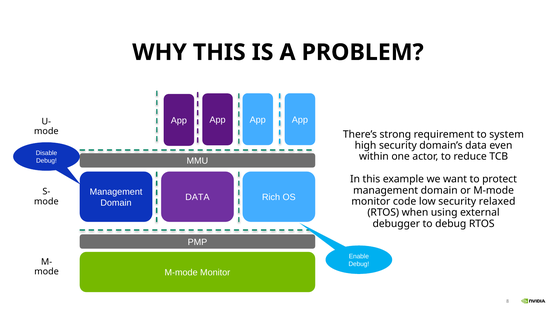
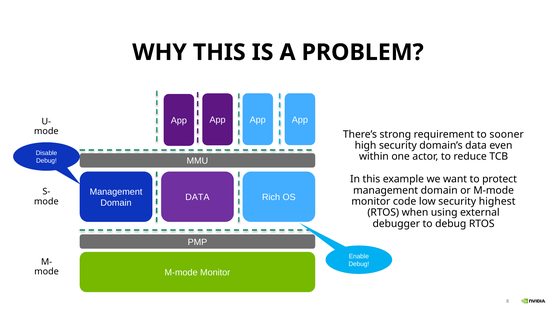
system: system -> sooner (507, 134)
relaxed: relaxed -> highest (497, 201)
